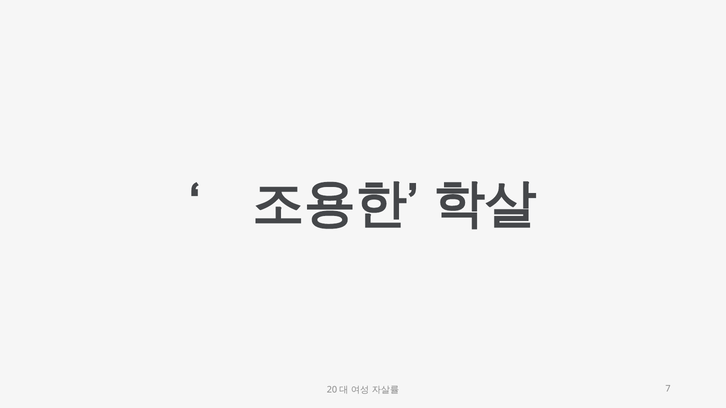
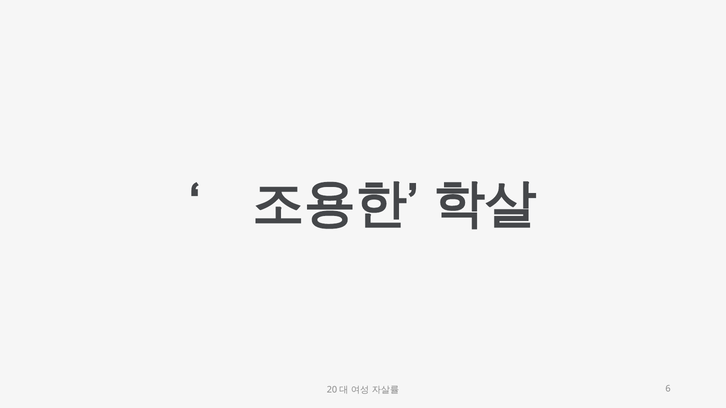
7: 7 -> 6 (668, 389)
